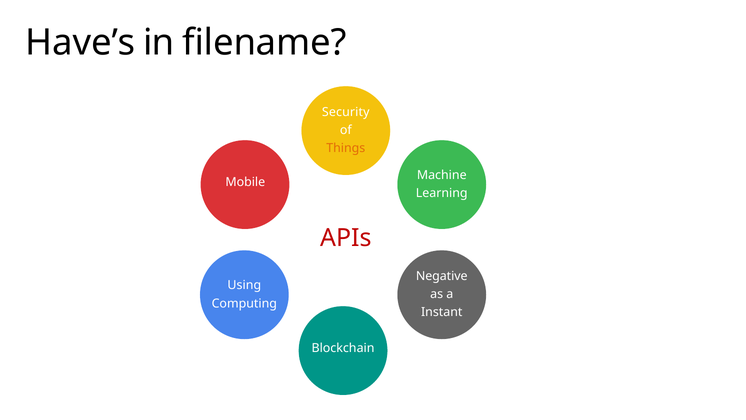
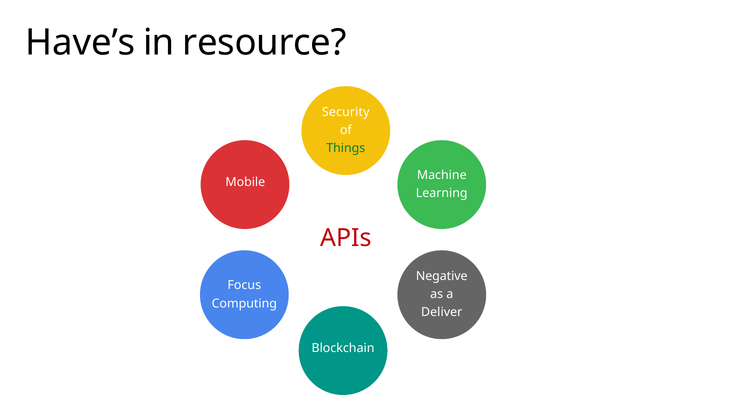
filename: filename -> resource (265, 43)
Things colour: orange -> green (346, 148)
Using: Using -> Focus (244, 285)
Instant: Instant -> Deliver (442, 312)
